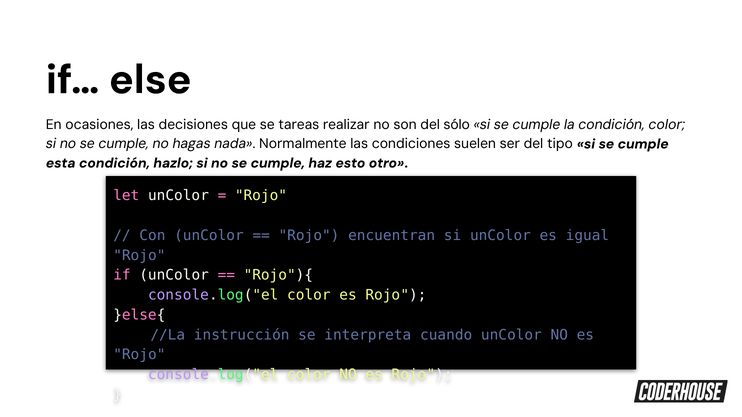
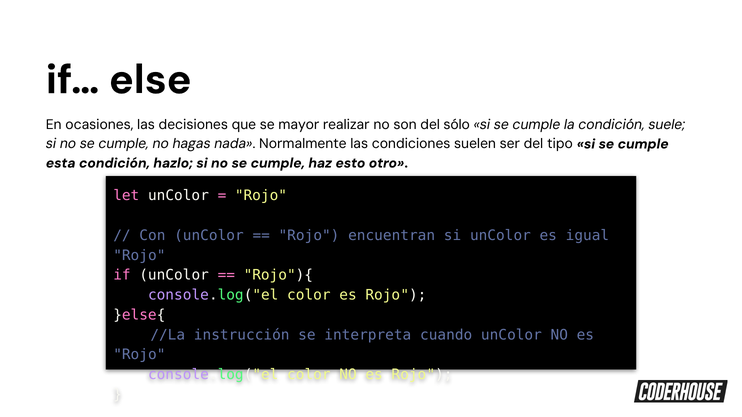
tareas: tareas -> mayor (299, 125)
condición color: color -> suele (667, 125)
